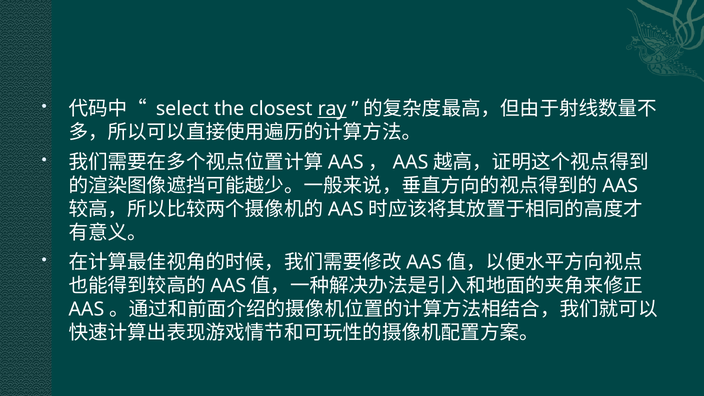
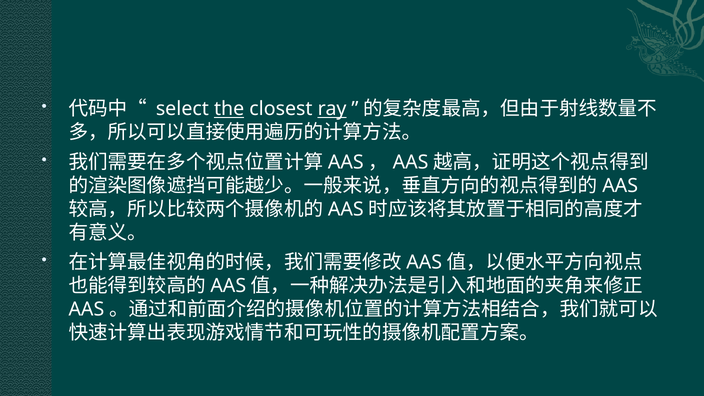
the underline: none -> present (229, 109)
